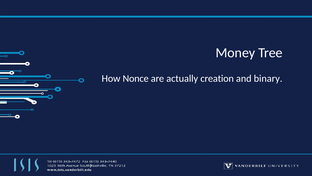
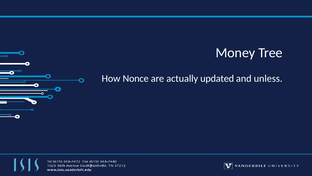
creation: creation -> updated (217, 78)
binary: binary -> unless (268, 78)
